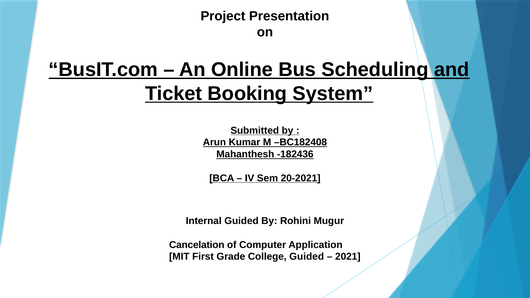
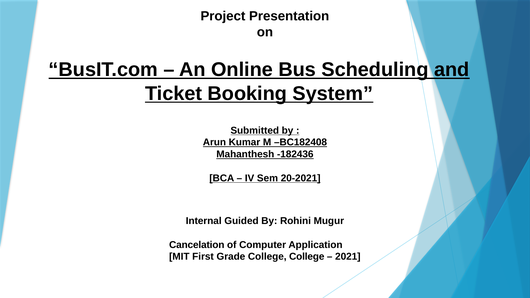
College Guided: Guided -> College (307, 257)
